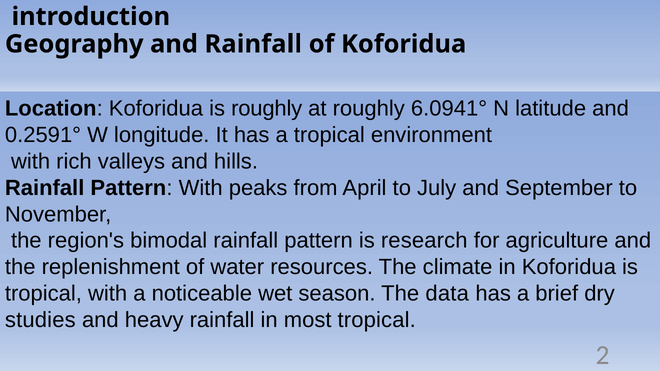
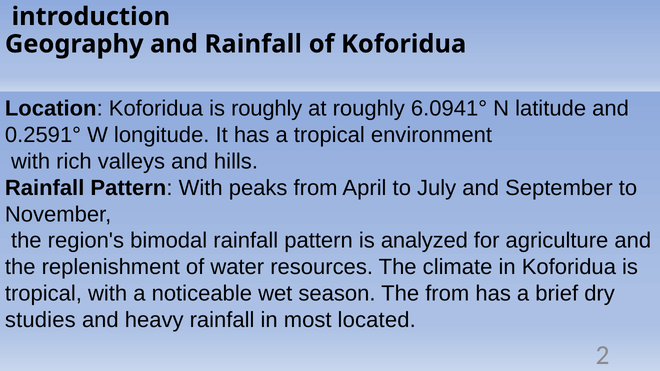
research: research -> analyzed (424, 241)
The data: data -> from (447, 294)
most tropical: tropical -> located (377, 320)
